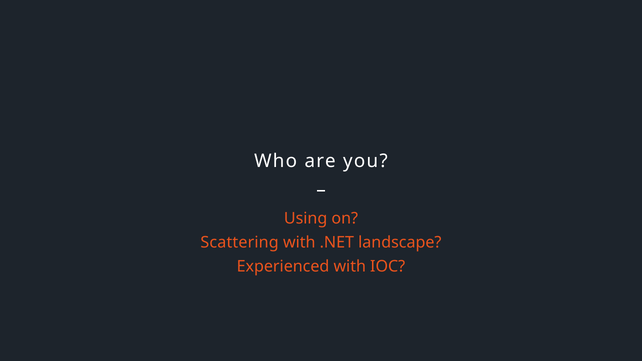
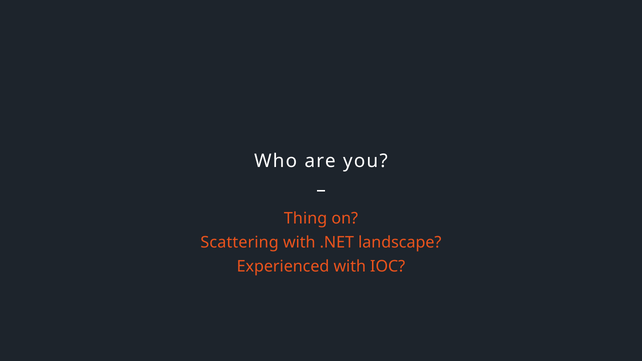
Using: Using -> Thing (306, 218)
